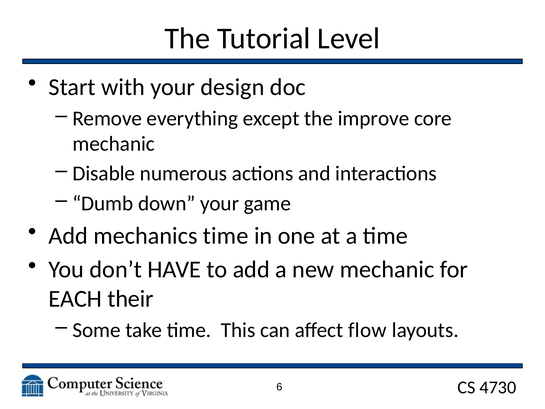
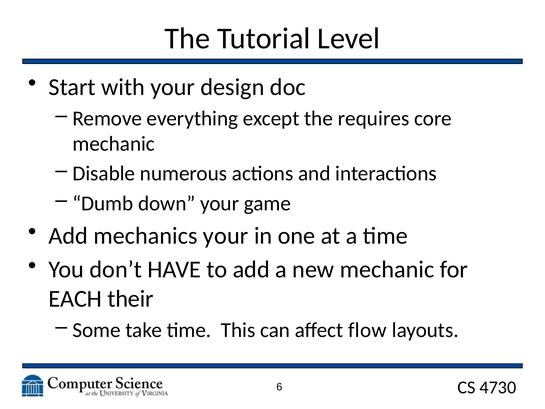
improve: improve -> requires (374, 118)
mechanics time: time -> your (226, 236)
